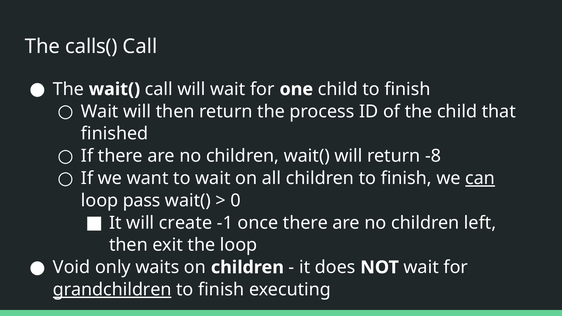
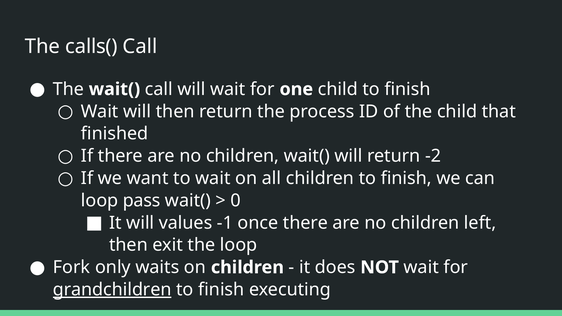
-8: -8 -> -2 (433, 156)
can underline: present -> none (480, 178)
create: create -> values (186, 223)
Void: Void -> Fork (72, 267)
